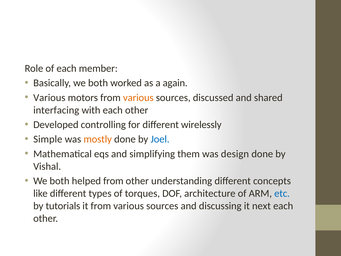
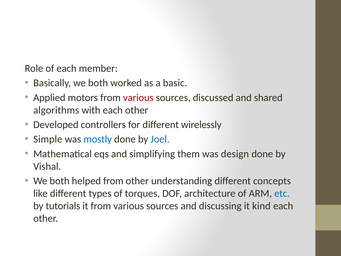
again: again -> basic (175, 83)
Various: Various -> Applied (49, 97)
various colour: orange -> red (138, 97)
interfacing: interfacing -> algorithms (56, 110)
controlling: controlling -> controllers (103, 125)
mostly colour: orange -> blue (98, 139)
next: next -> kind (261, 206)
